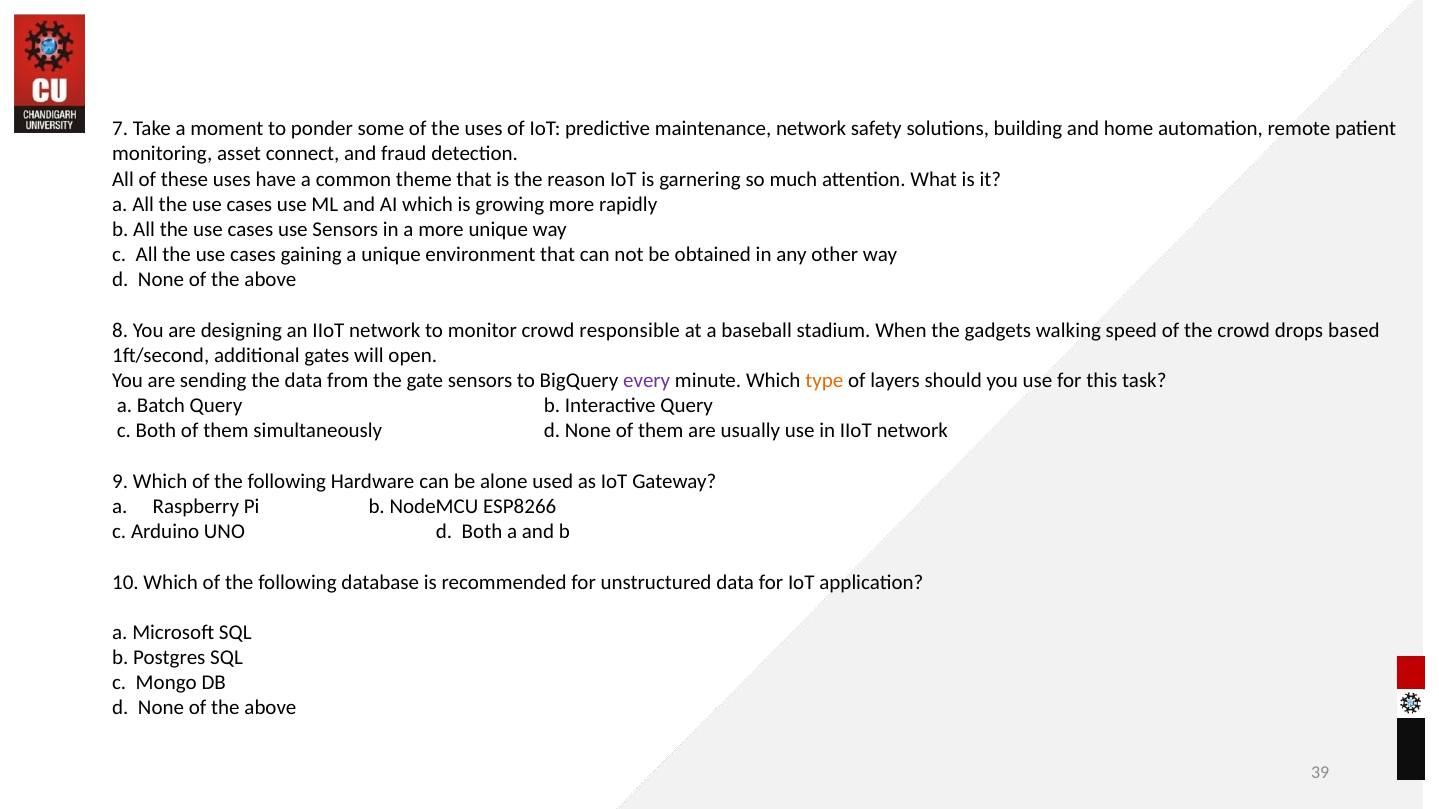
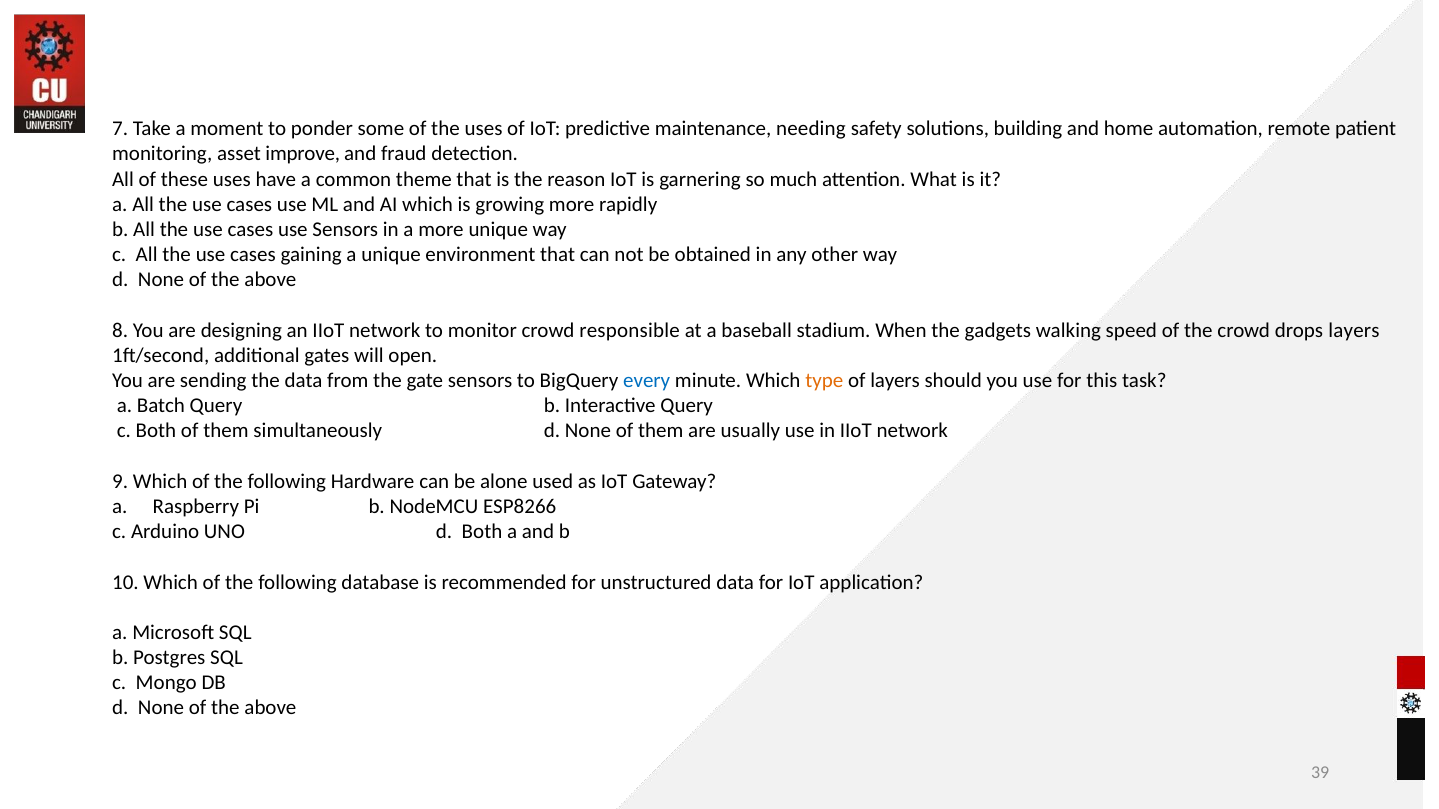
maintenance network: network -> needing (811, 129)
connect: connect -> improve (303, 154)
drops based: based -> layers (1354, 330)
every colour: purple -> blue (647, 381)
